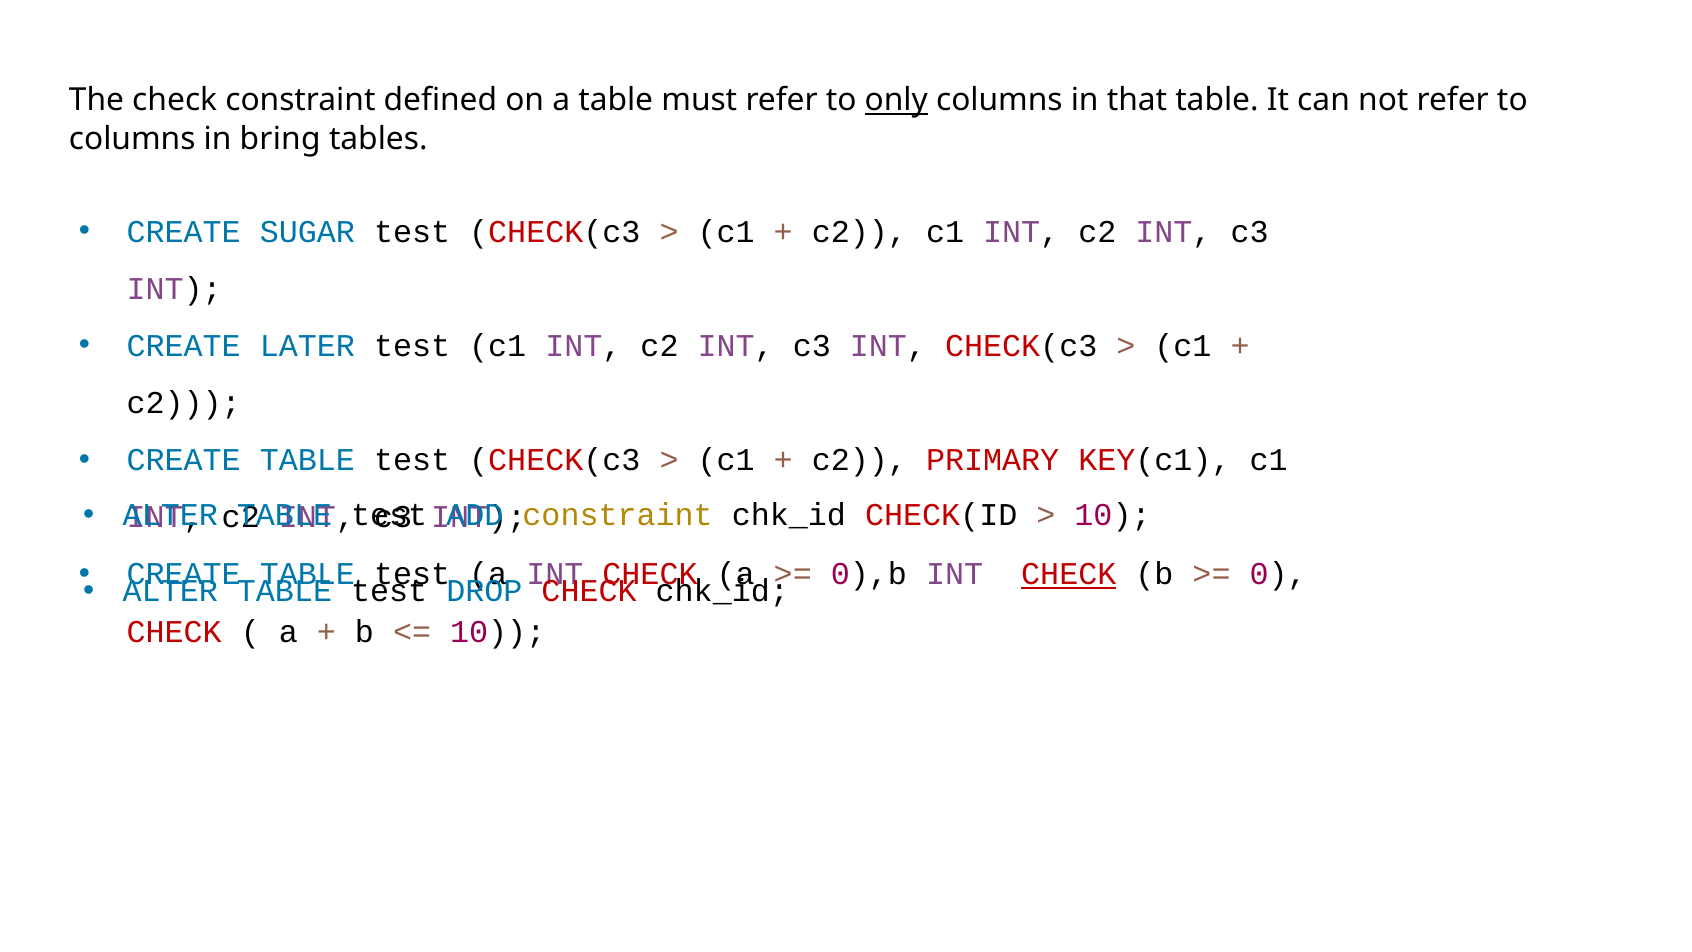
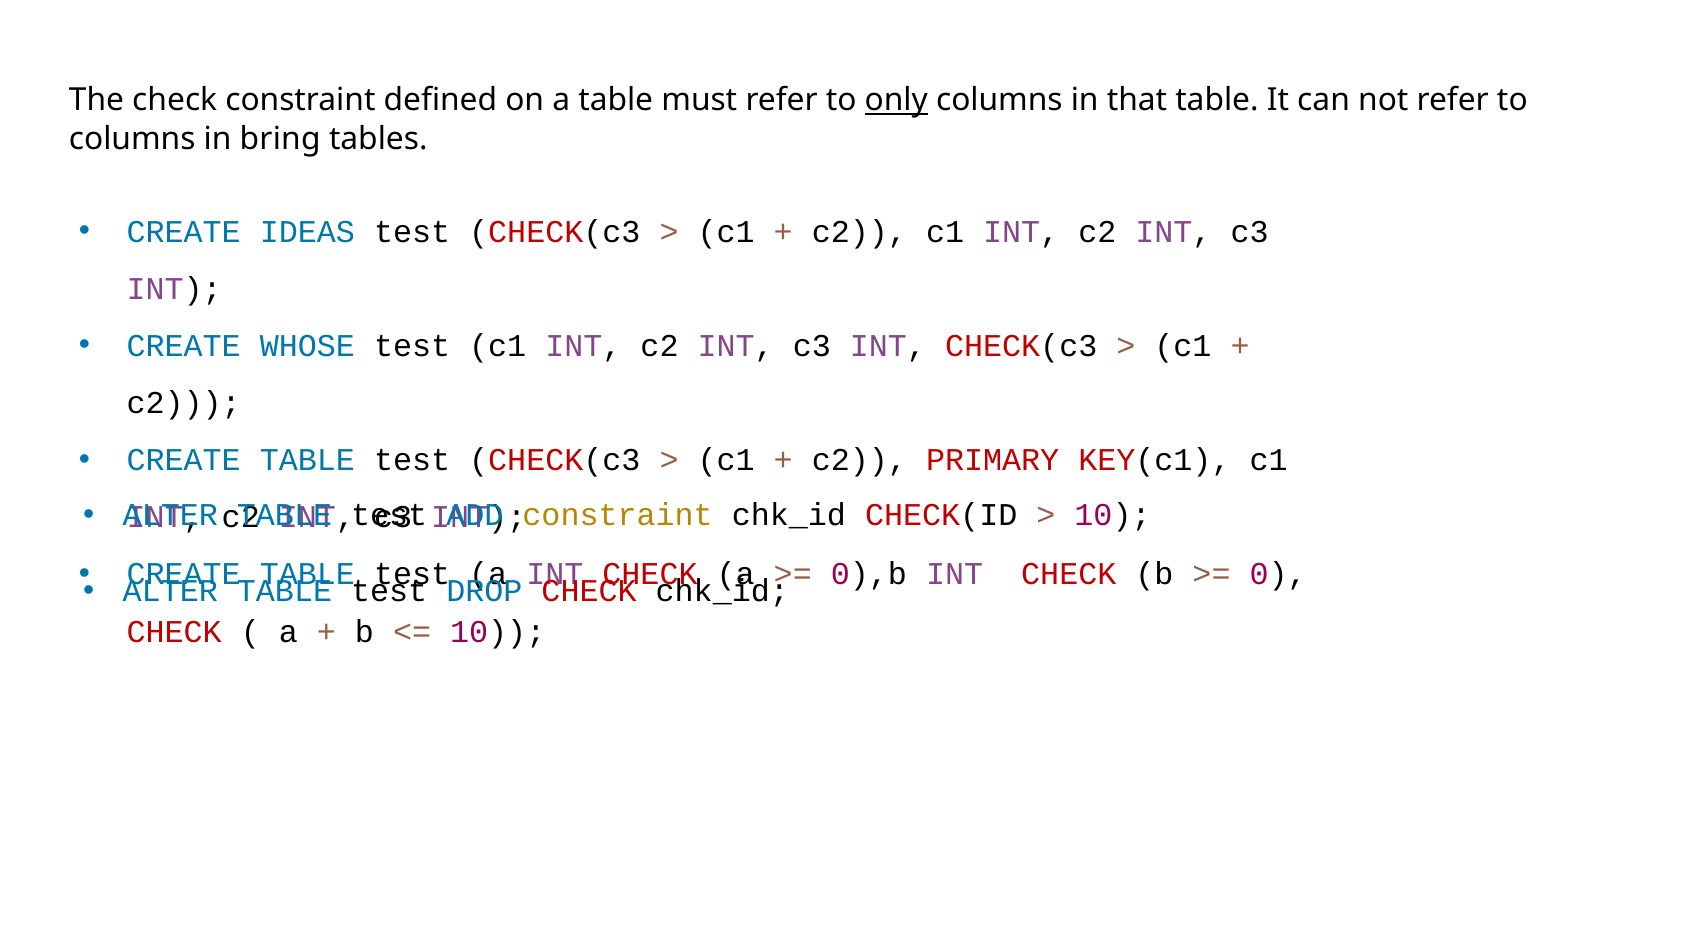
SUGAR: SUGAR -> IDEAS (307, 232)
LATER: LATER -> WHOSE (307, 346)
CHECK underline: present -> none (1069, 574)
